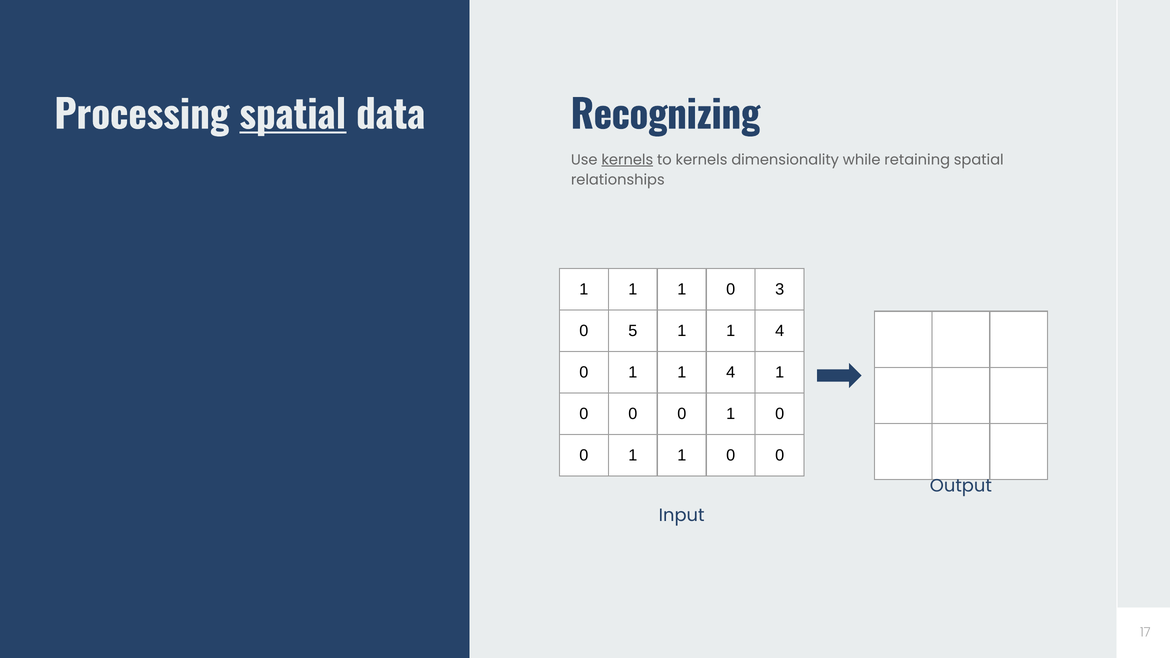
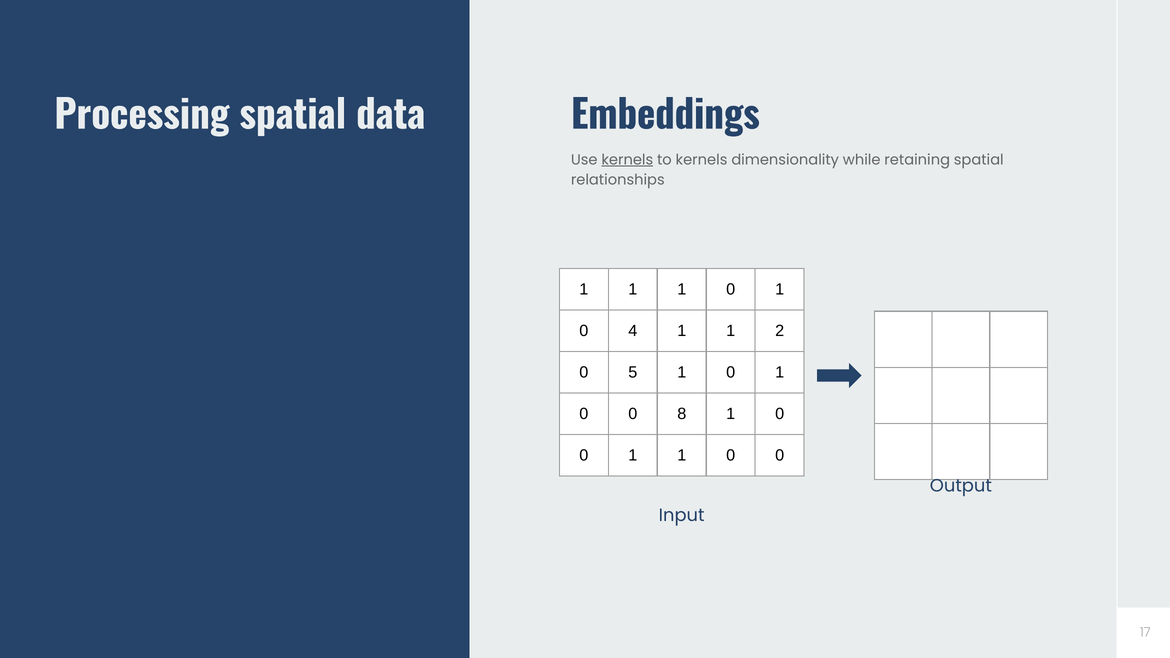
spatial underline: present -> none (293, 116)
Recognizing: Recognizing -> Embeddings (665, 116)
1 1 0 3: 3 -> 1 (780, 289)
5: 5 -> 4 (633, 331)
4: 4 -> 2 (780, 331)
1: 1 -> 5 (633, 372)
4: 4 -> 0 (731, 372)
0 0 0: 0 -> 8 (682, 414)
